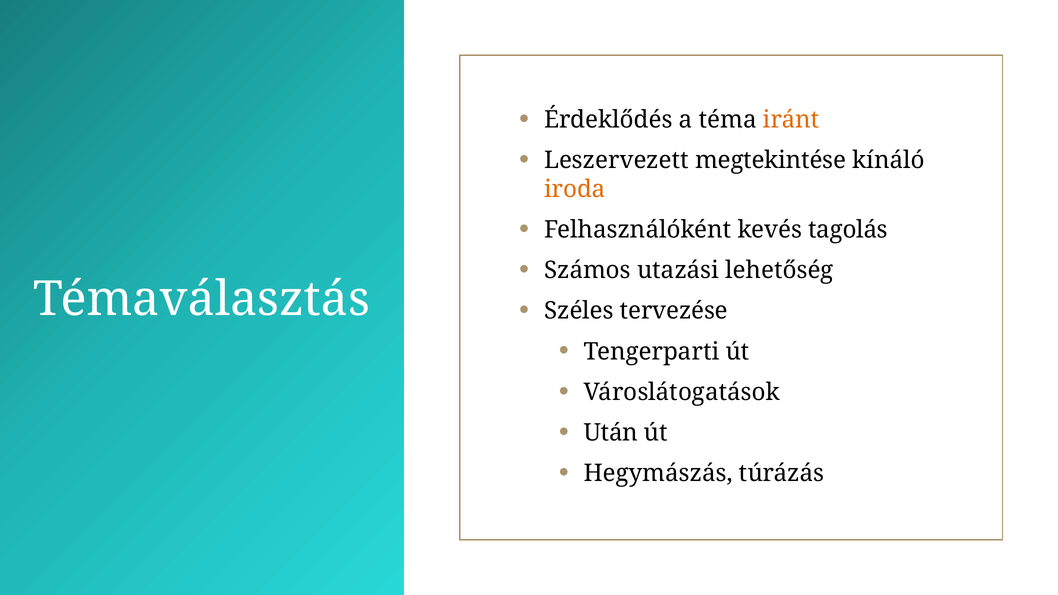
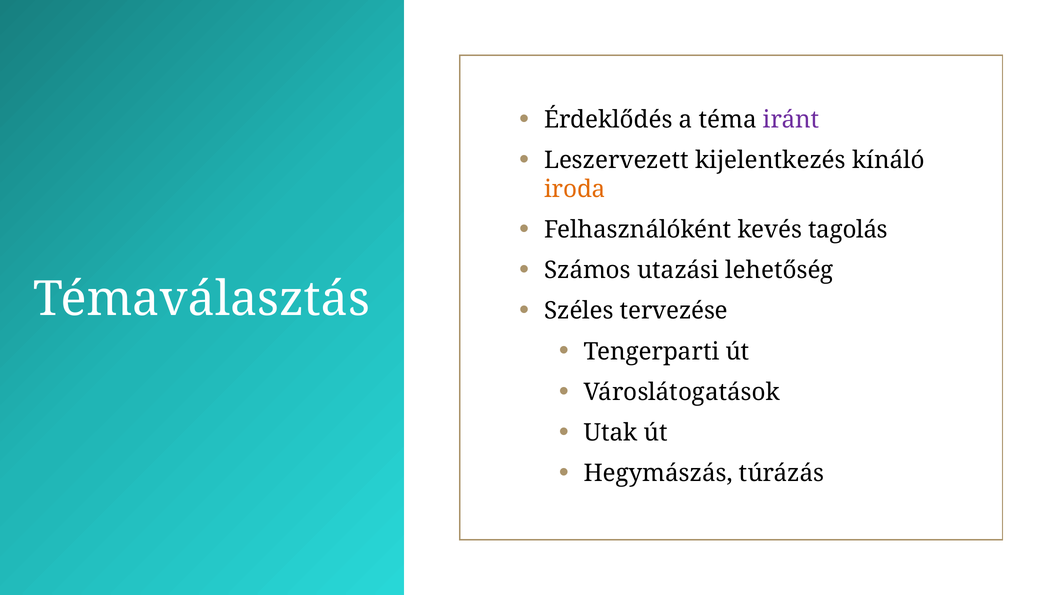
iránt colour: orange -> purple (791, 120)
megtekintése: megtekintése -> kijelentkezés (770, 160)
Után: Után -> Utak (611, 433)
